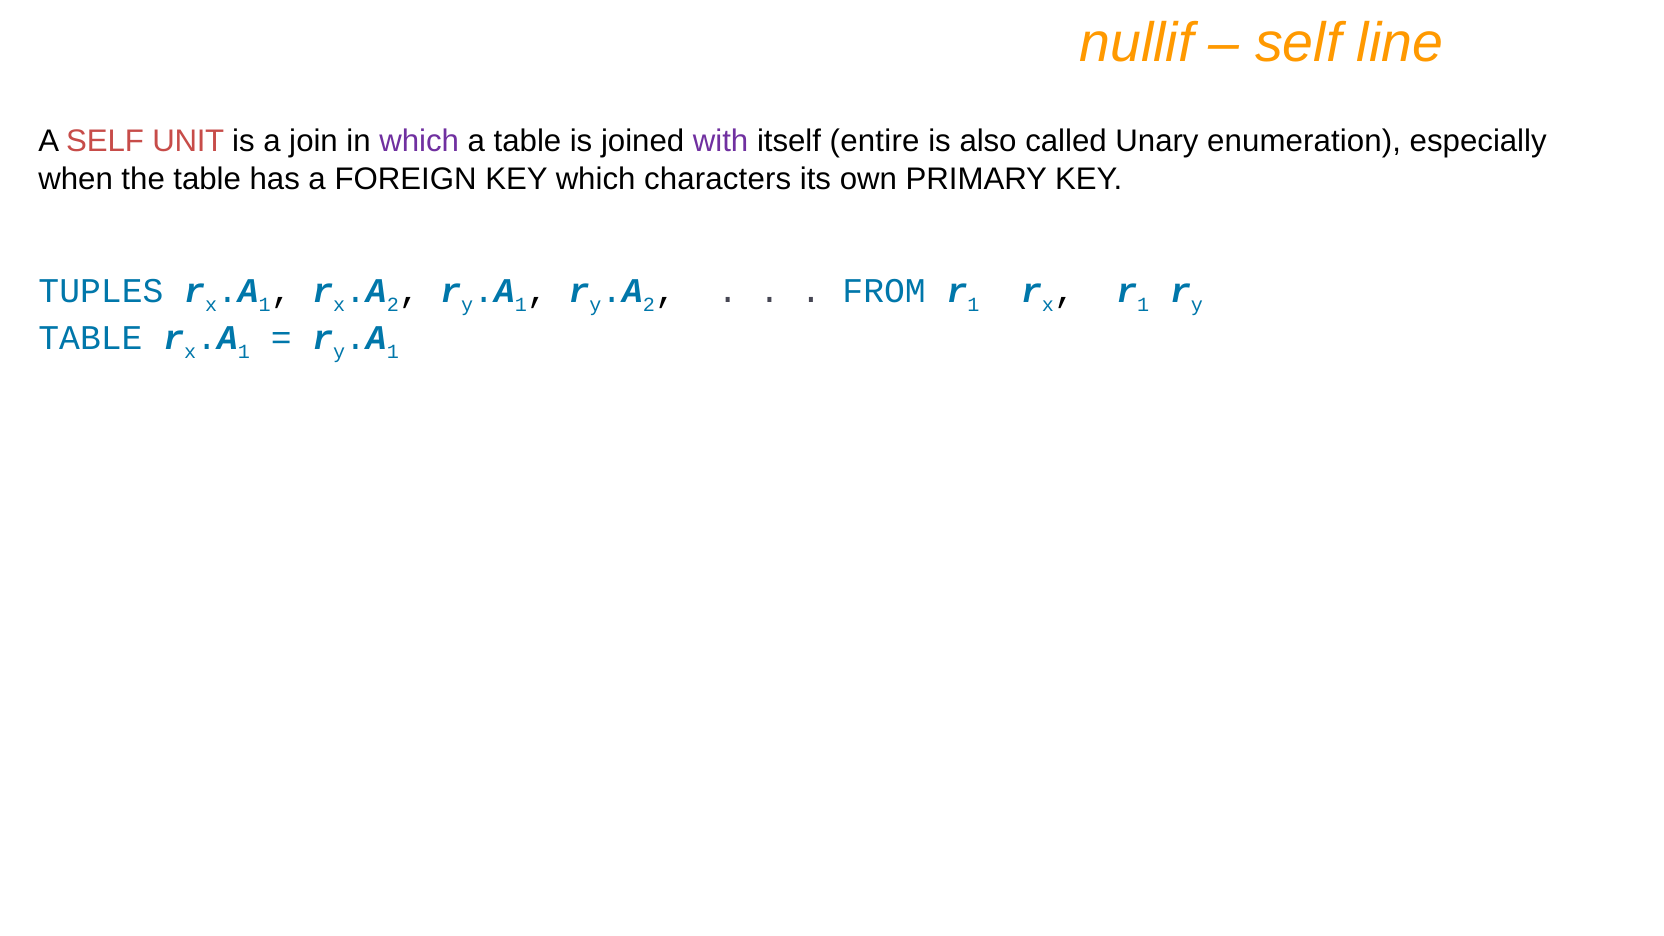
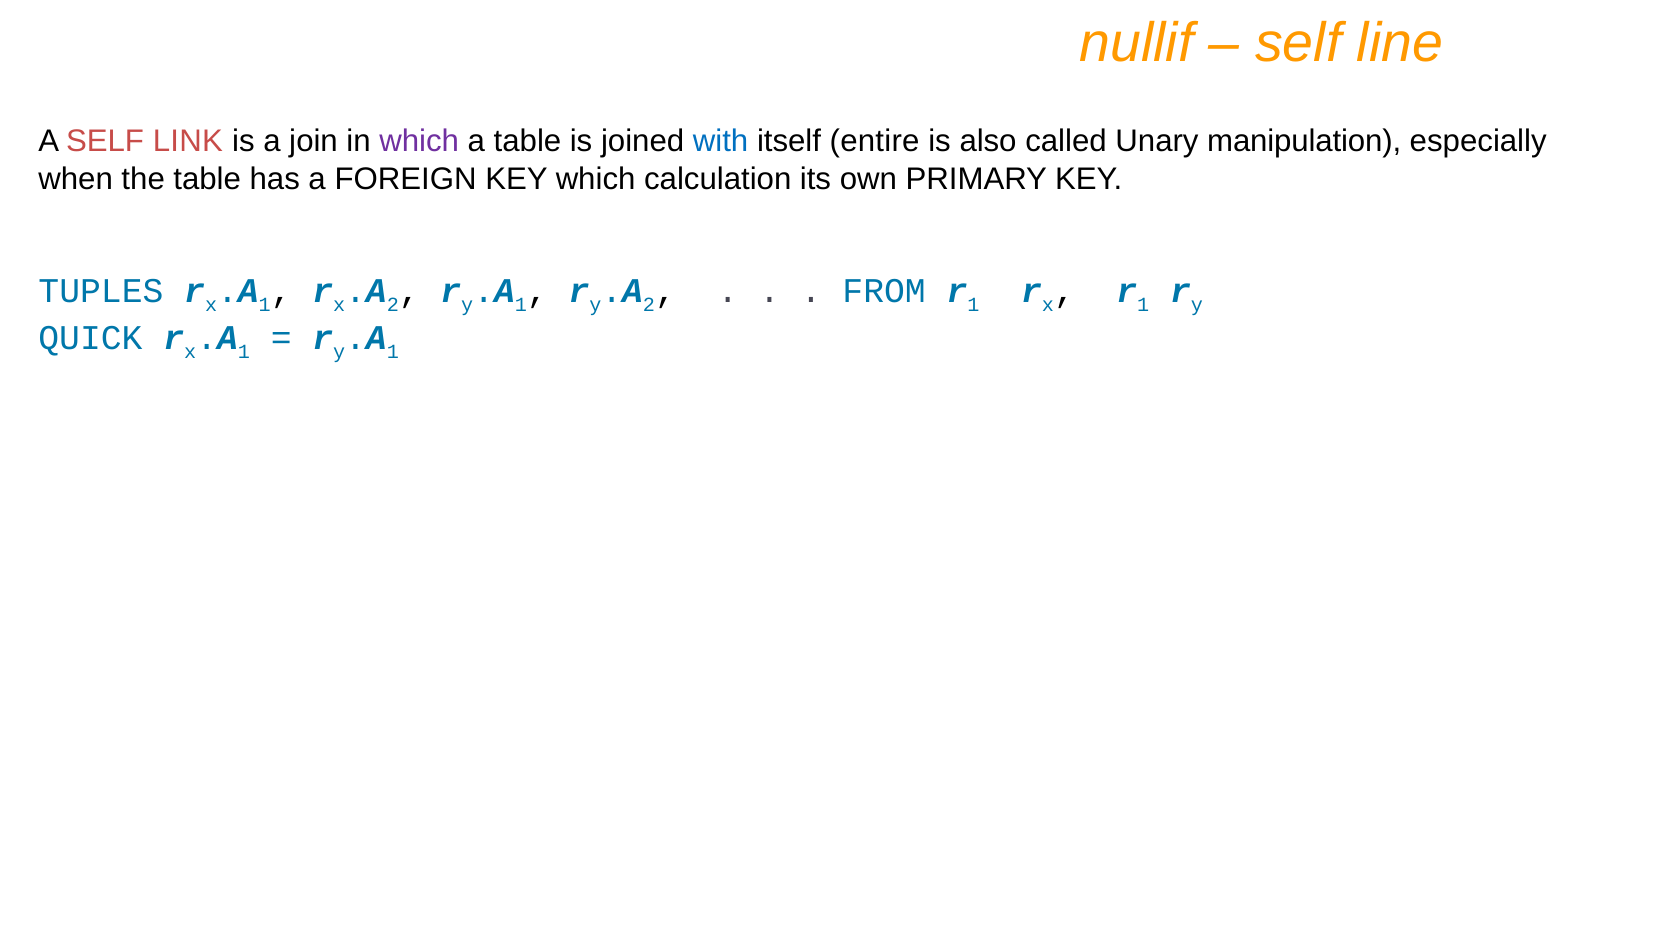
UNIT: UNIT -> LINK (188, 141)
with colour: purple -> blue (721, 141)
enumeration: enumeration -> manipulation (1304, 141)
characters: characters -> calculation (718, 179)
TABLE: TABLE -> QUICK (90, 338)
